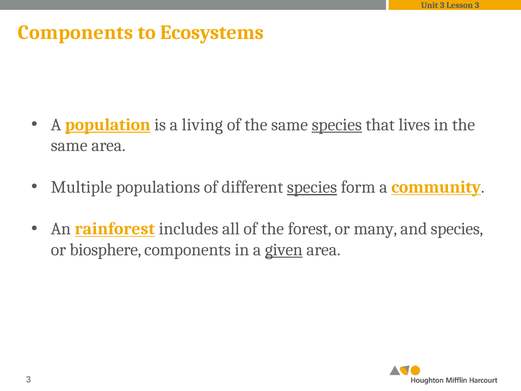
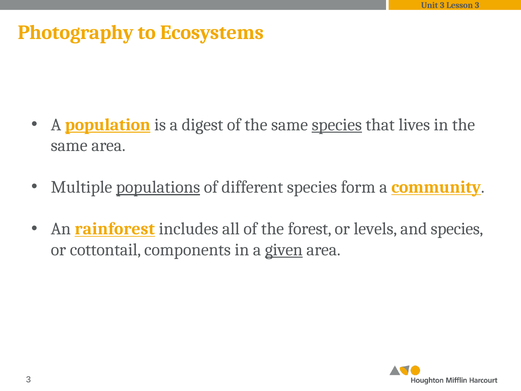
Components: Components -> Photography (76, 32)
living: living -> digest (202, 125)
populations underline: none -> present (158, 187)
species underline: present -> none (312, 187)
many: many -> levels (375, 229)
biosphere: biosphere -> cottontail (105, 250)
